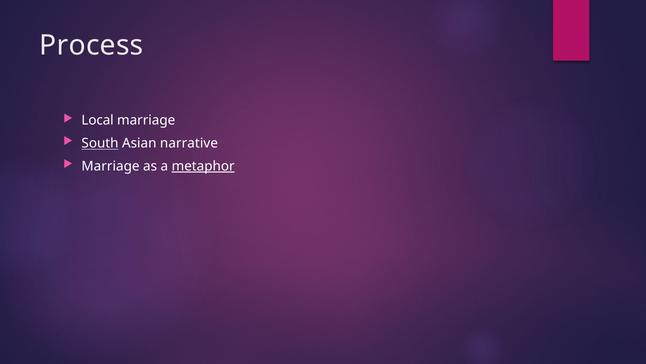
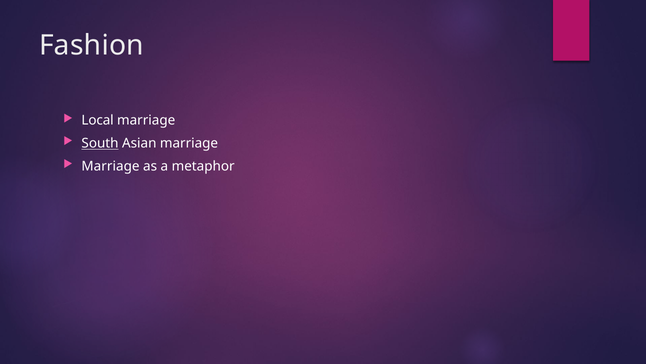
Process: Process -> Fashion (91, 45)
Asian narrative: narrative -> marriage (189, 143)
metaphor underline: present -> none (203, 166)
